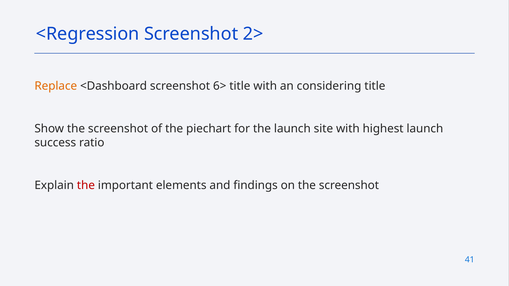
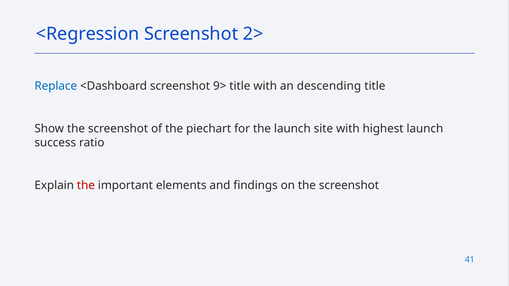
Replace colour: orange -> blue (56, 86)
6>: 6> -> 9> (220, 86)
considering: considering -> descending (329, 86)
